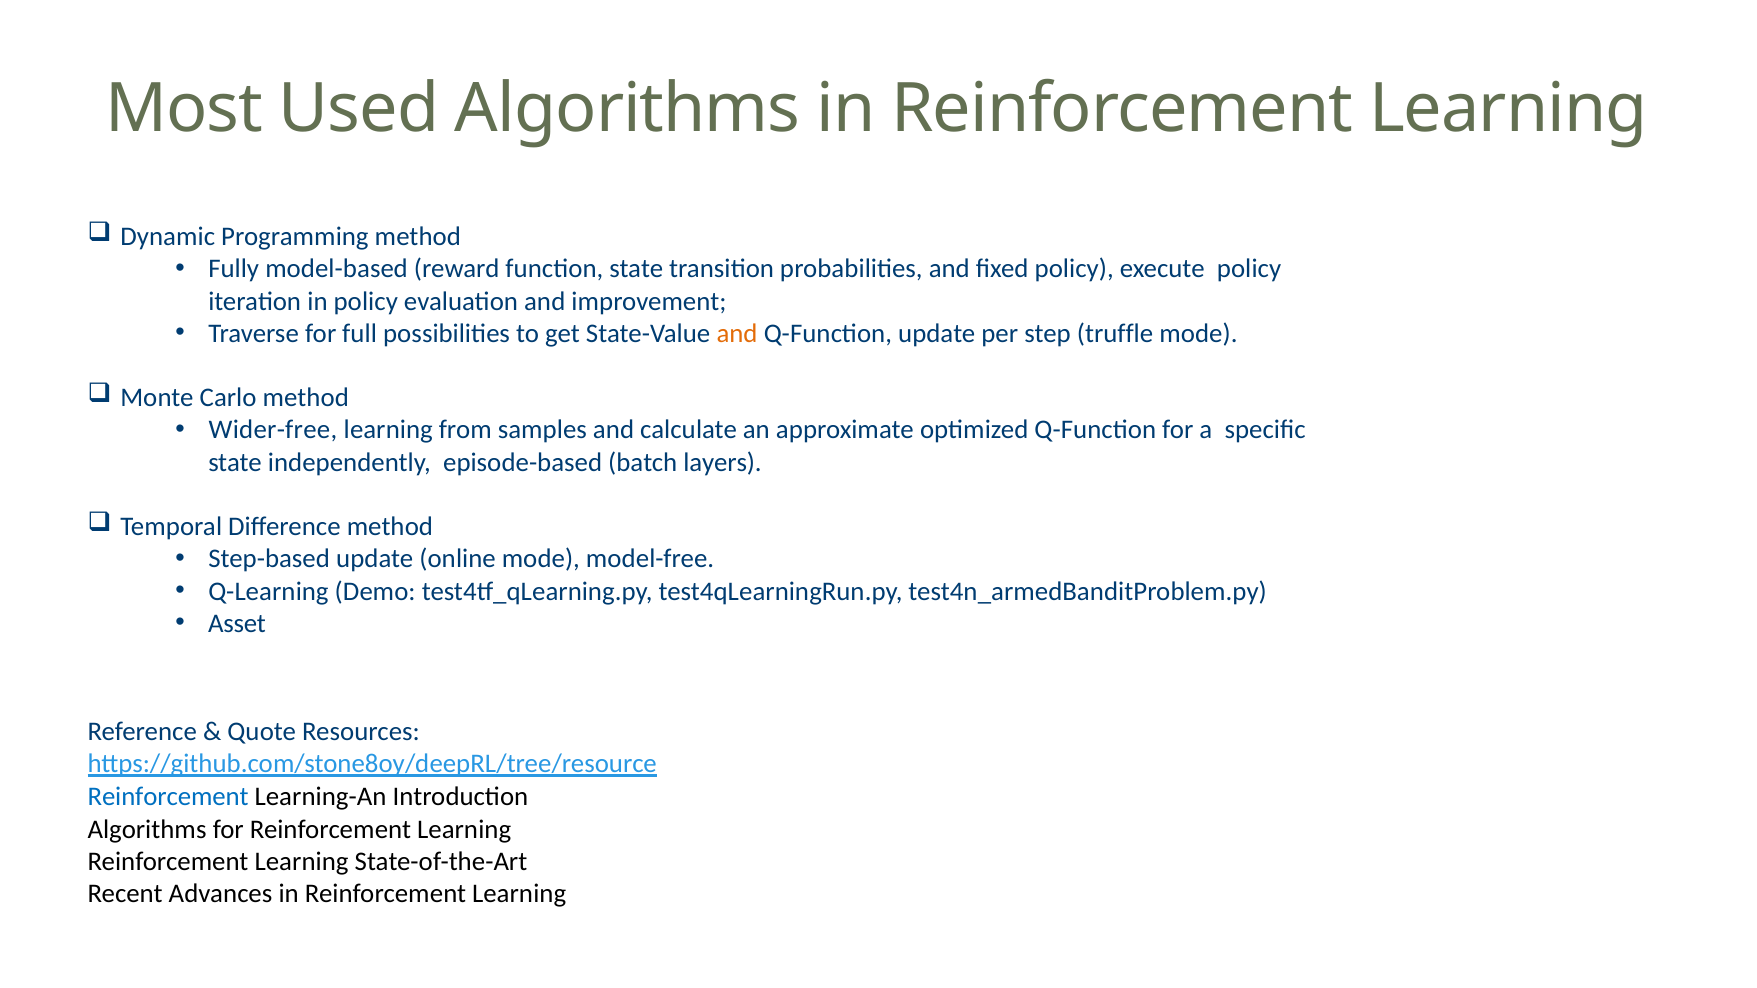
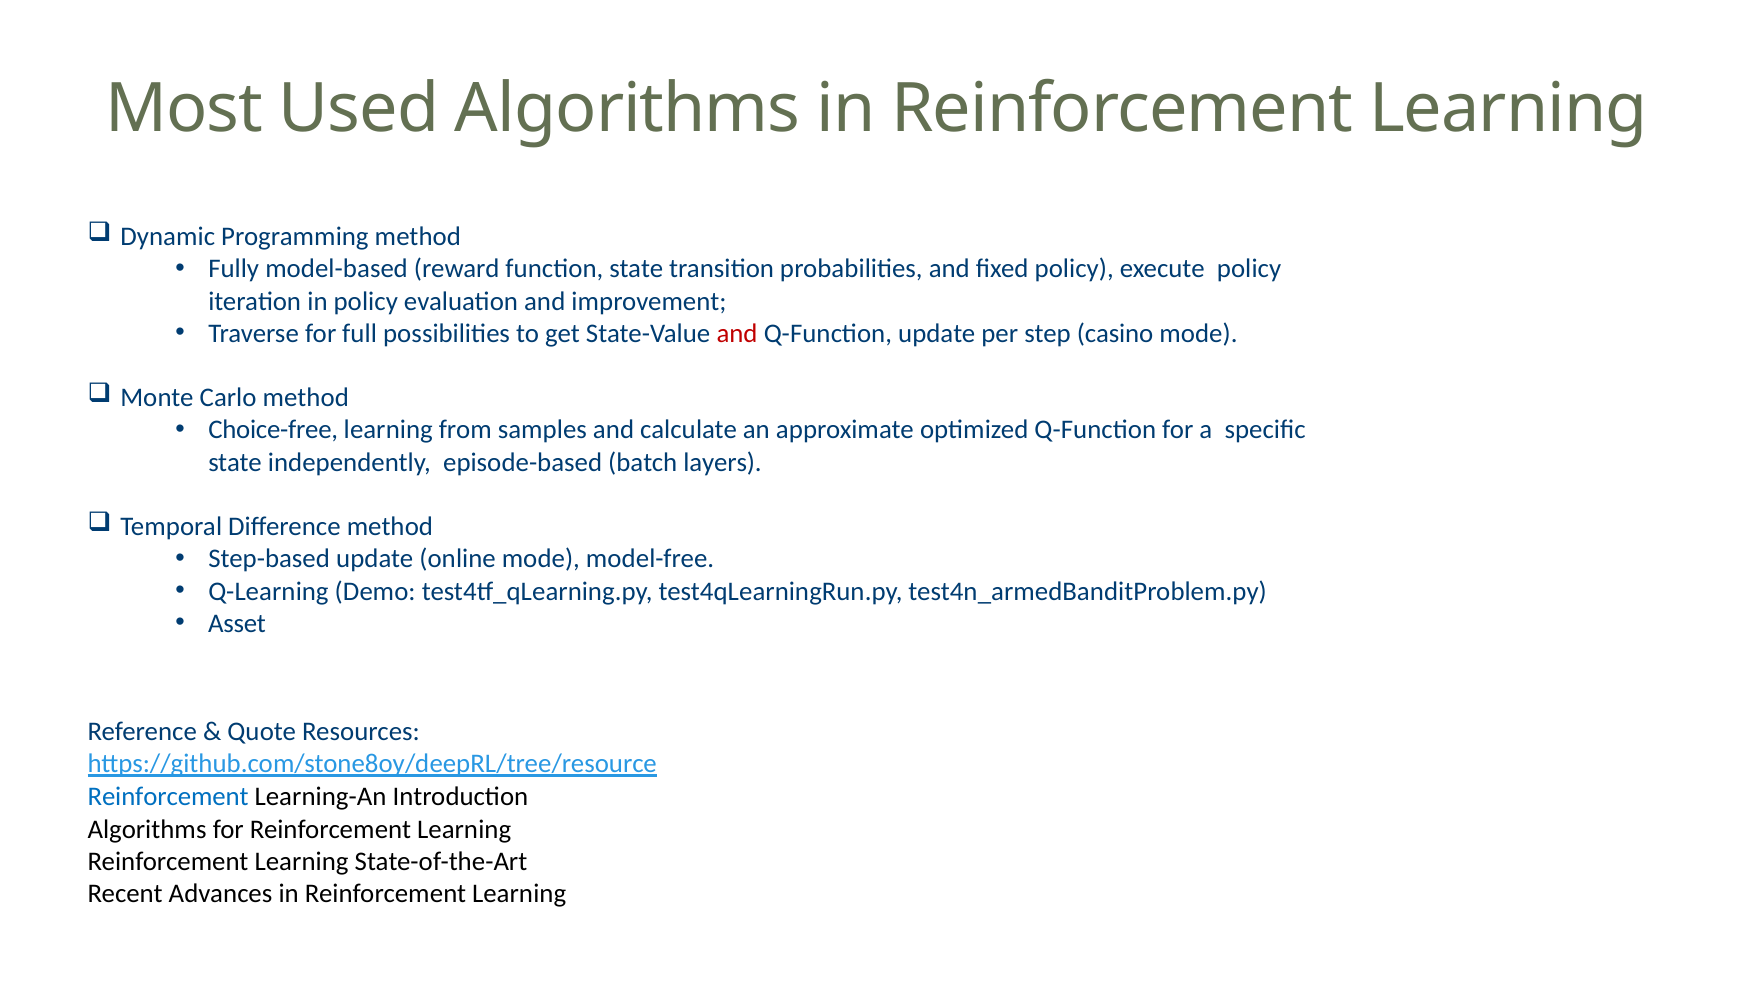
and colour: orange -> red (737, 334)
truffle: truffle -> casino (1115, 334)
Wider-free: Wider-free -> Choice-free (273, 430)
